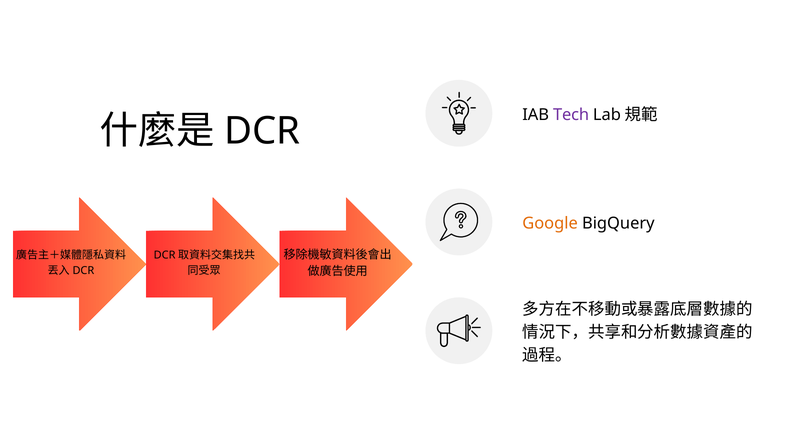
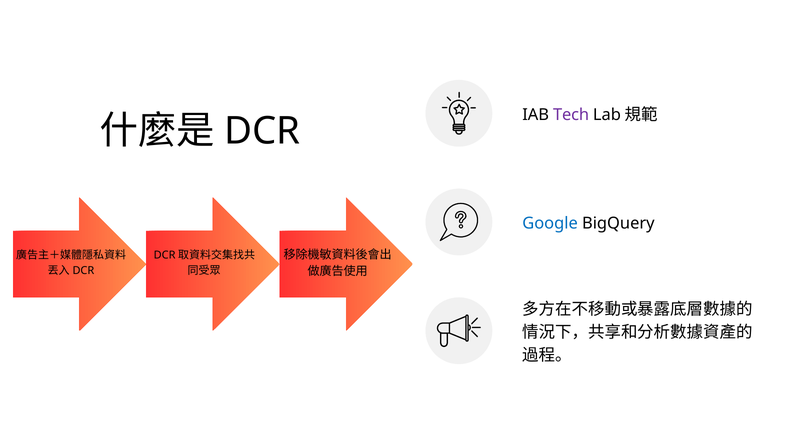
Google colour: orange -> blue (550, 224)
